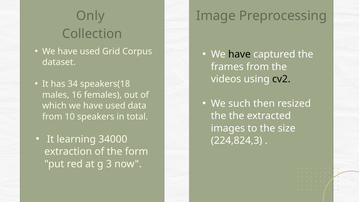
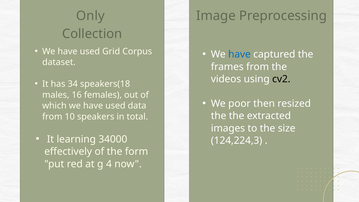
have colour: black -> blue (239, 54)
such: such -> poor (239, 104)
224,824,3: 224,824,3 -> 124,224,3 (237, 140)
extraction: extraction -> effectively (68, 152)
3: 3 -> 4 (109, 164)
